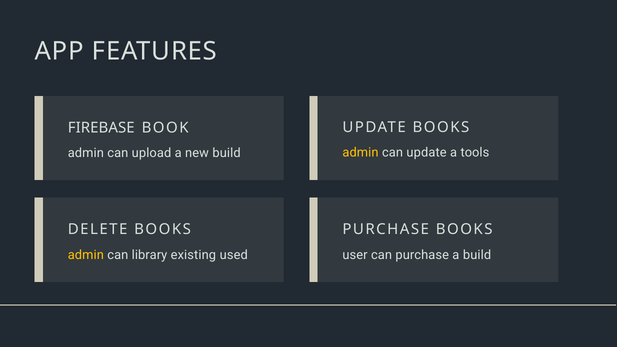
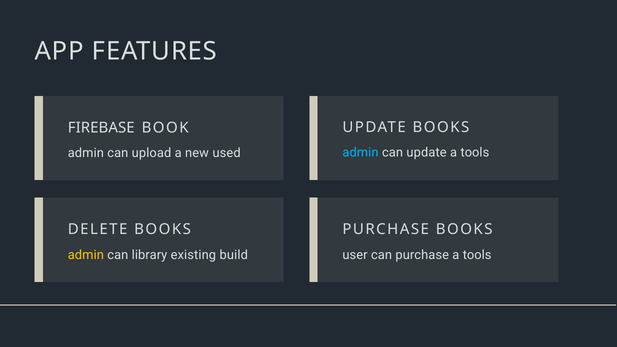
admin colour: yellow -> light blue (360, 153)
new build: build -> used (227, 153)
used: used -> build (234, 255)
purchase a build: build -> tools (477, 255)
